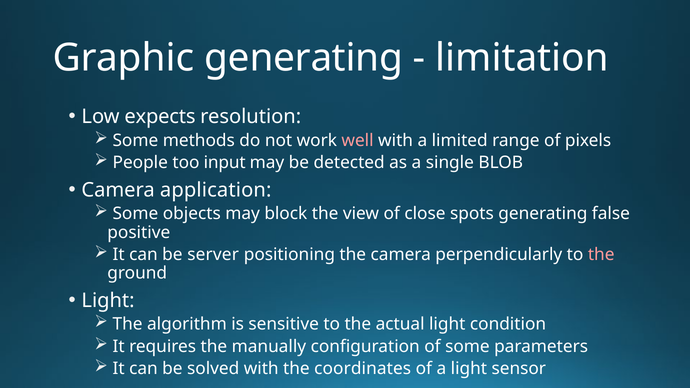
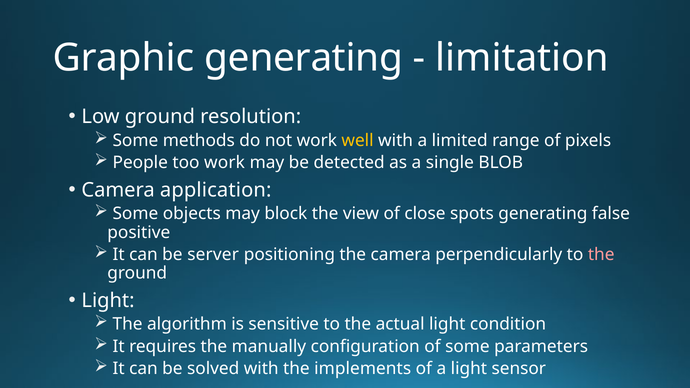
Low expects: expects -> ground (160, 117)
well colour: pink -> yellow (358, 140)
too input: input -> work (225, 163)
coordinates: coordinates -> implements (363, 369)
